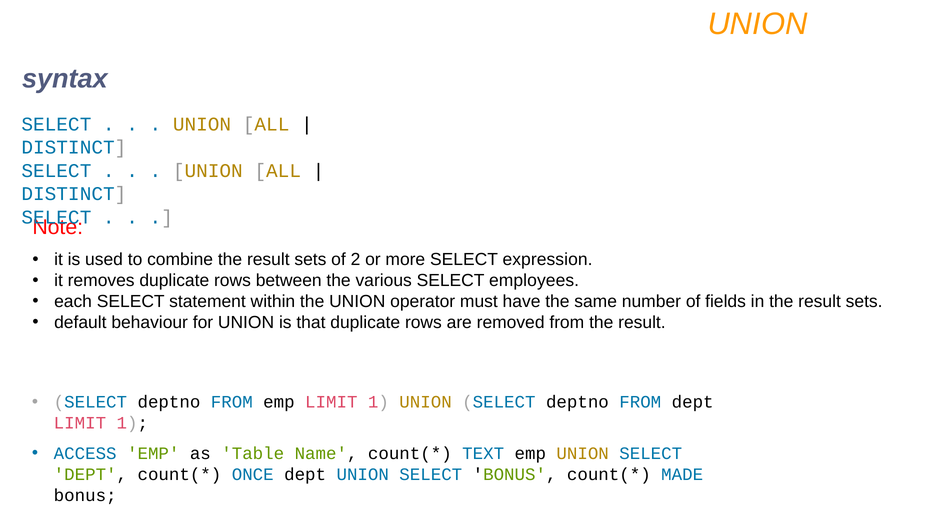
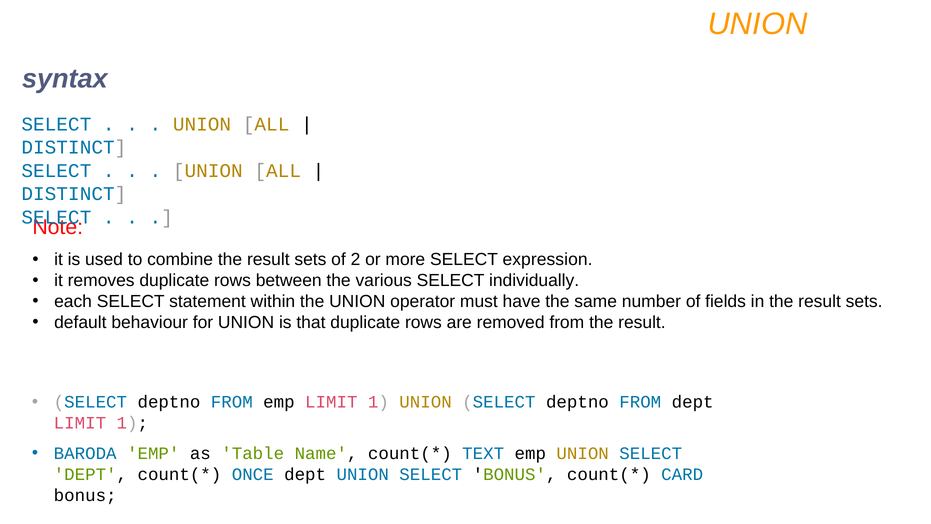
employees: employees -> individually (534, 281)
ACCESS: ACCESS -> BARODA (85, 453)
MADE: MADE -> CARD (682, 474)
